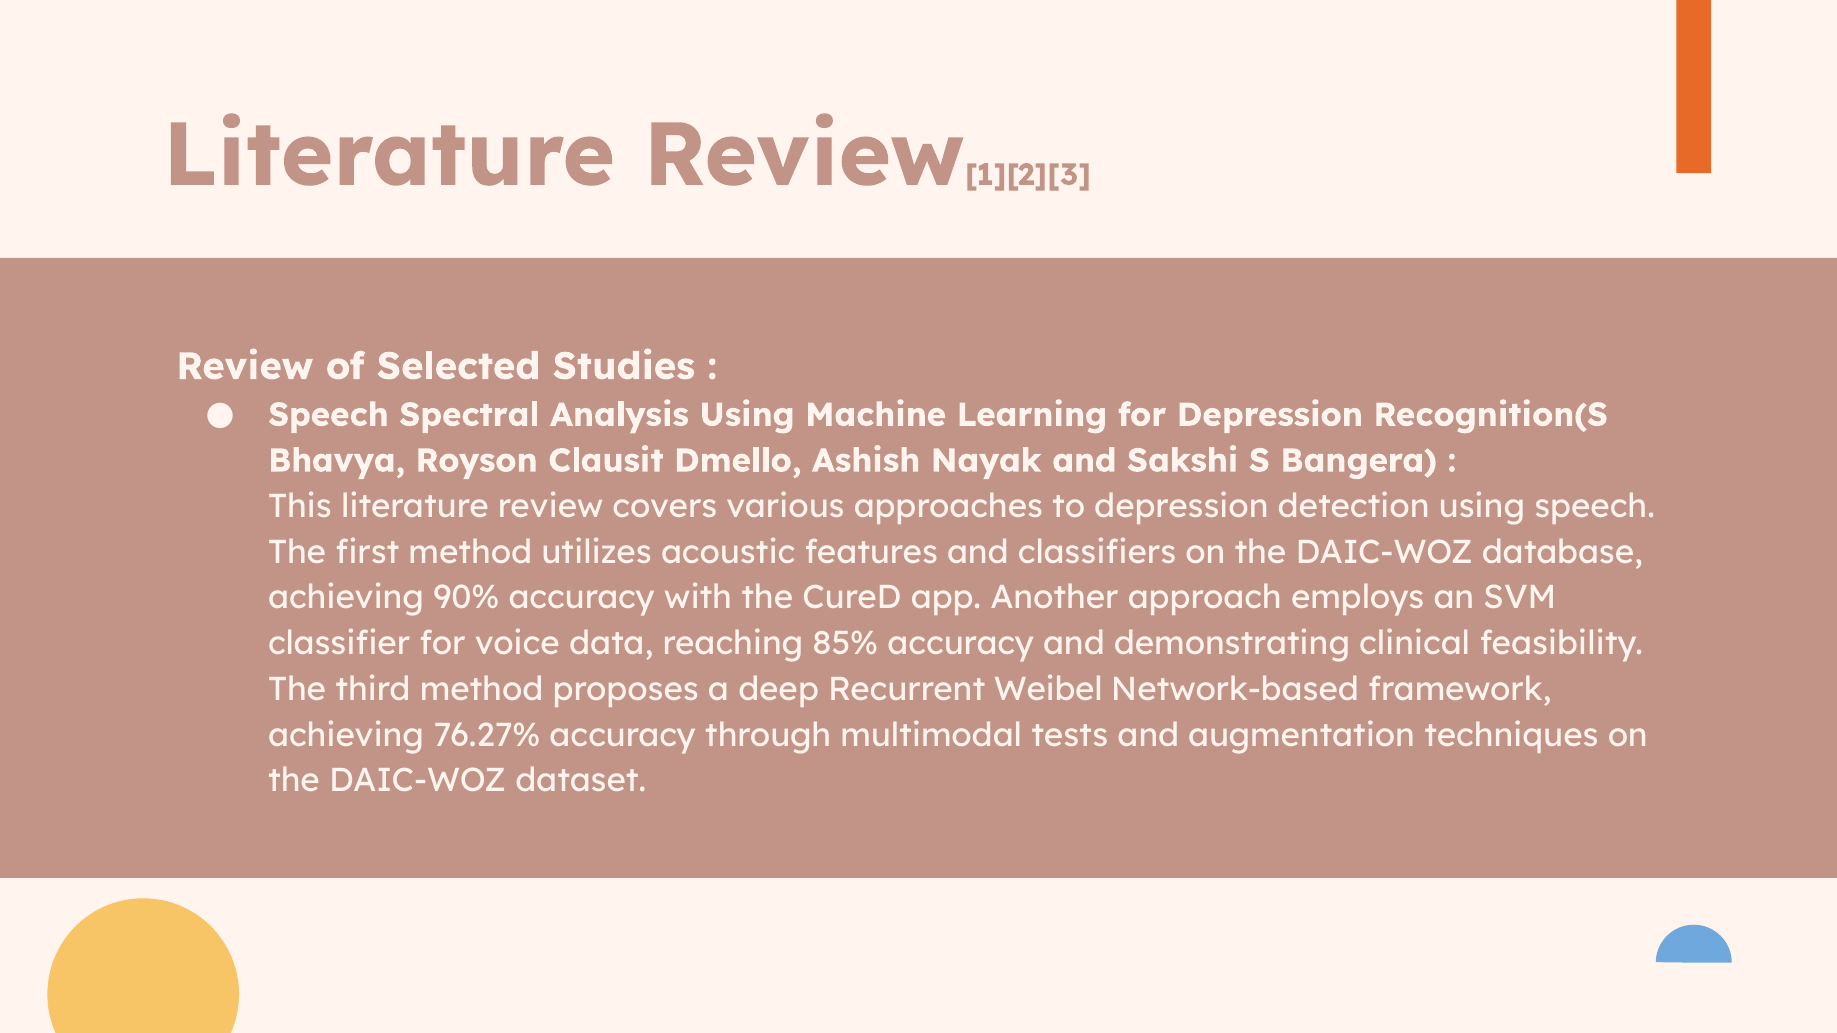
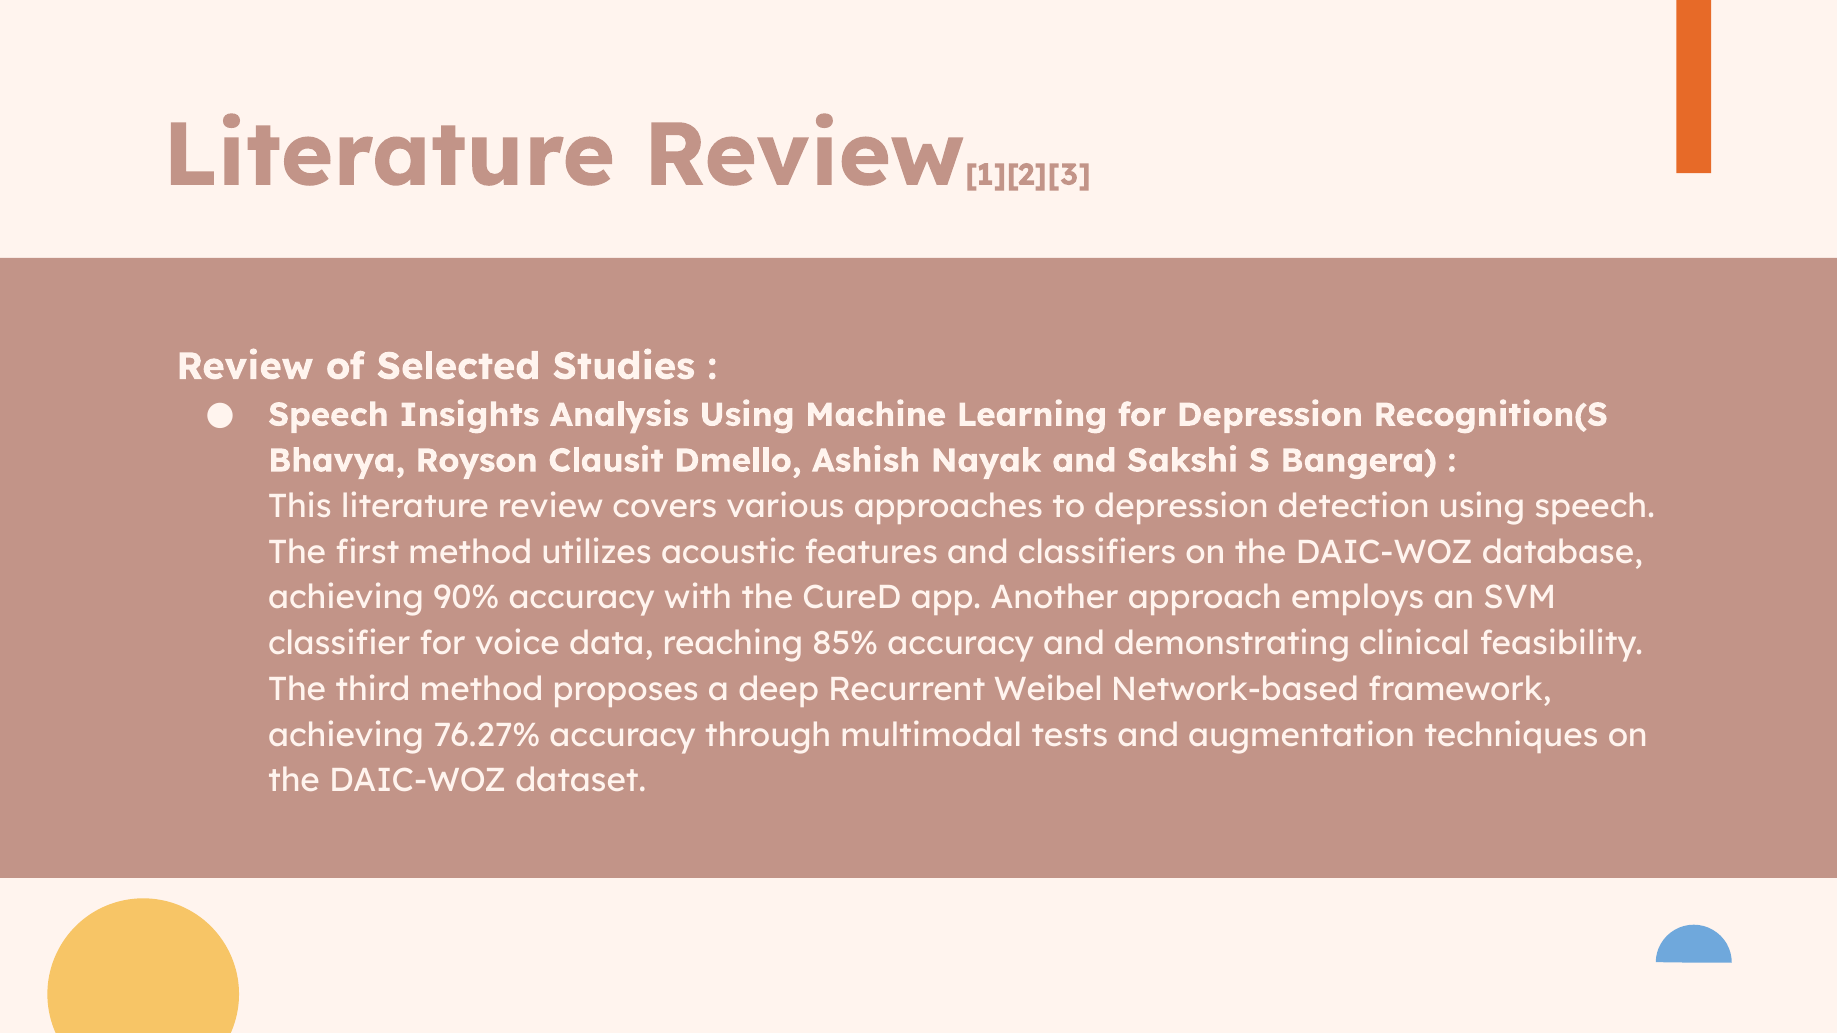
Spectral: Spectral -> Insights (469, 415)
